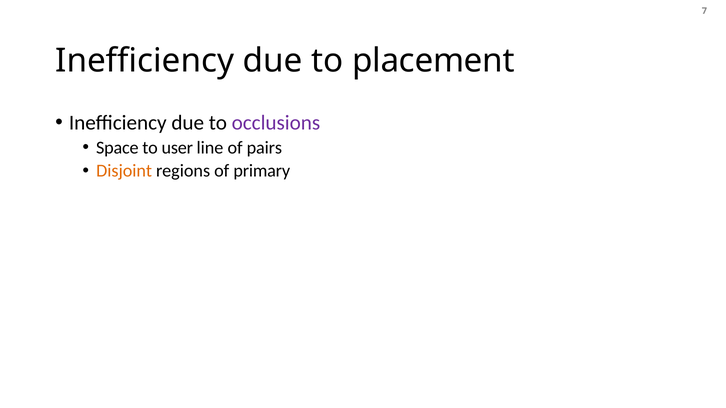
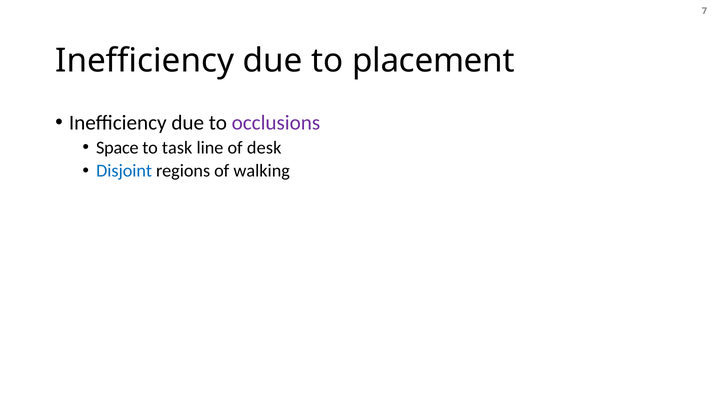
user: user -> task (177, 148)
pairs: pairs -> desk (264, 148)
Disjoint colour: orange -> blue (124, 171)
primary: primary -> walking (262, 171)
